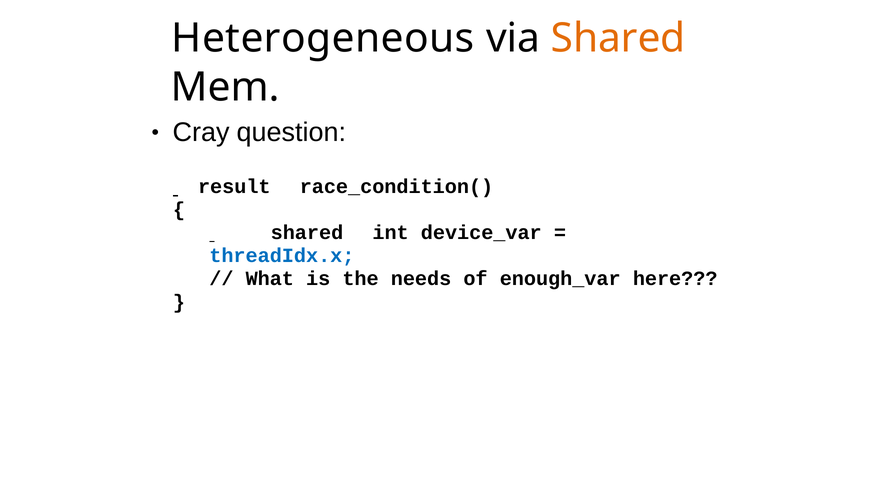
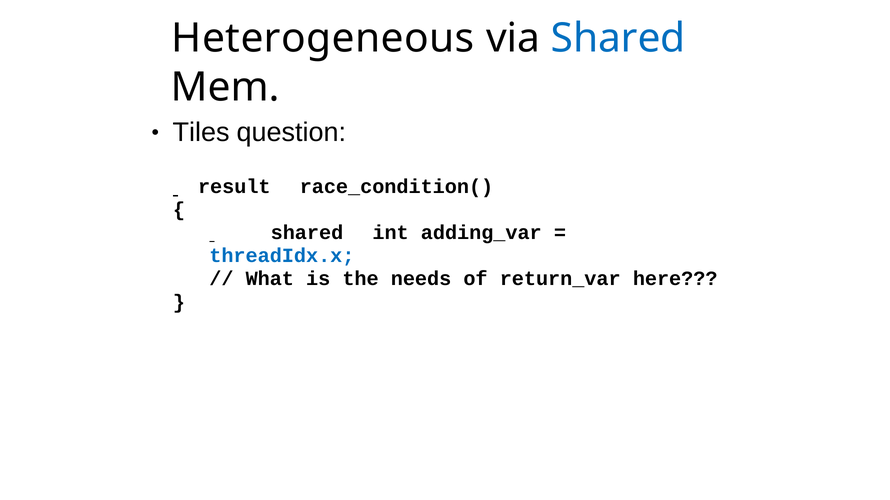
Shared colour: orange -> blue (618, 39)
Cray: Cray -> Tiles (201, 133)
device_var: device_var -> adding_var (481, 233)
enough_var: enough_var -> return_var (560, 279)
